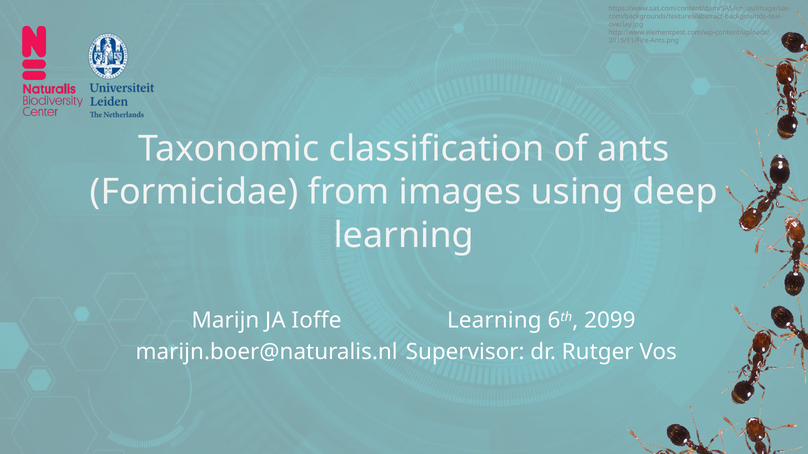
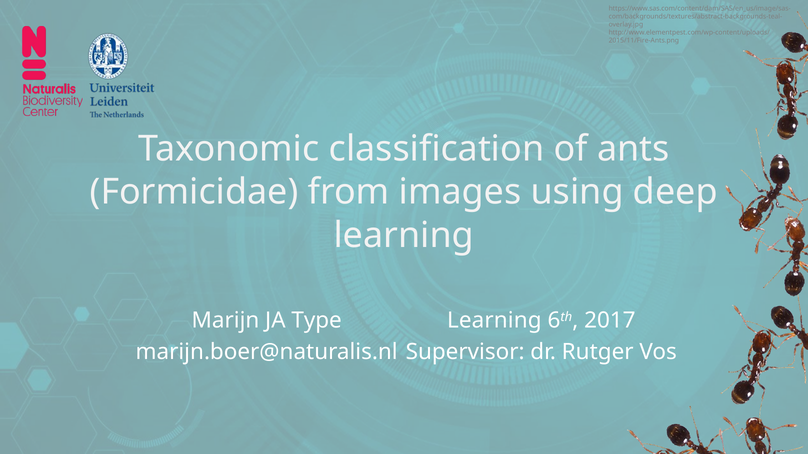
Ioffe: Ioffe -> Type (317, 321)
2099: 2099 -> 2017 (610, 321)
